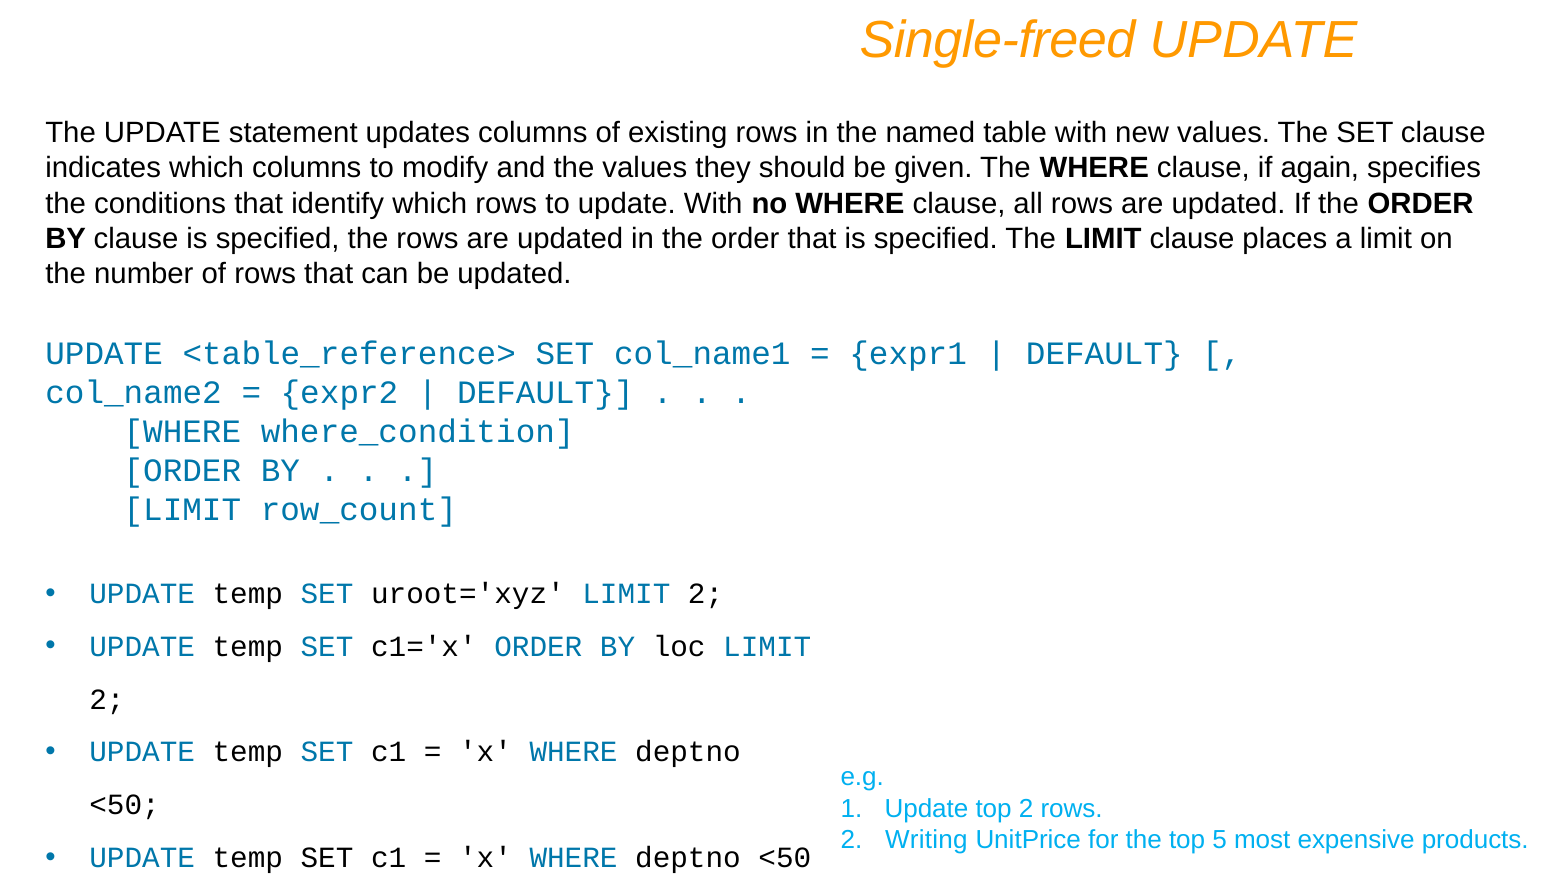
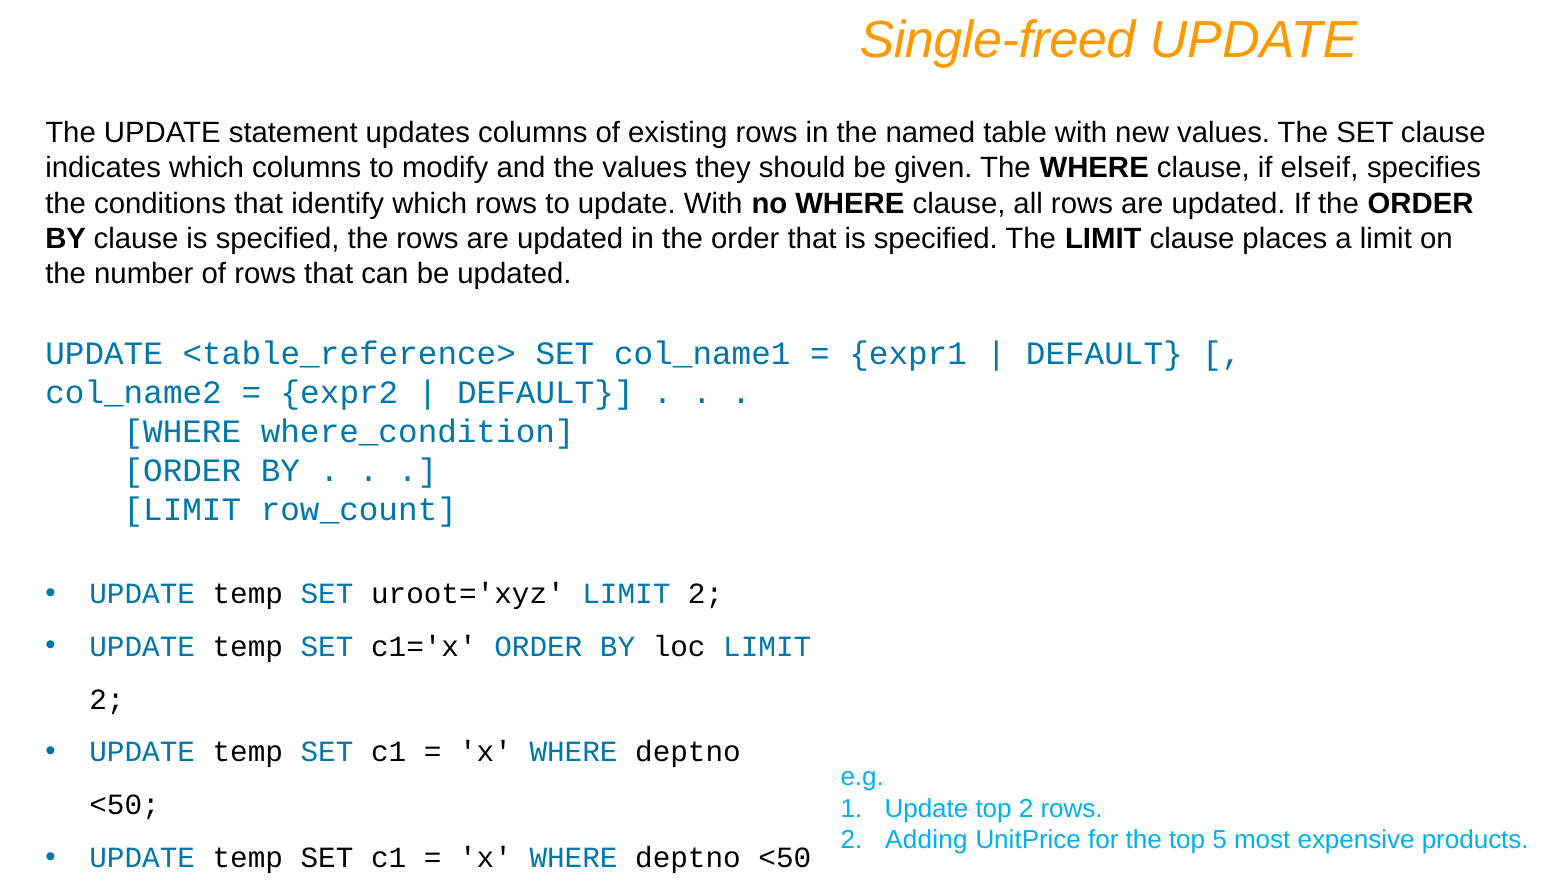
again: again -> elseif (1320, 168)
Writing: Writing -> Adding (926, 840)
